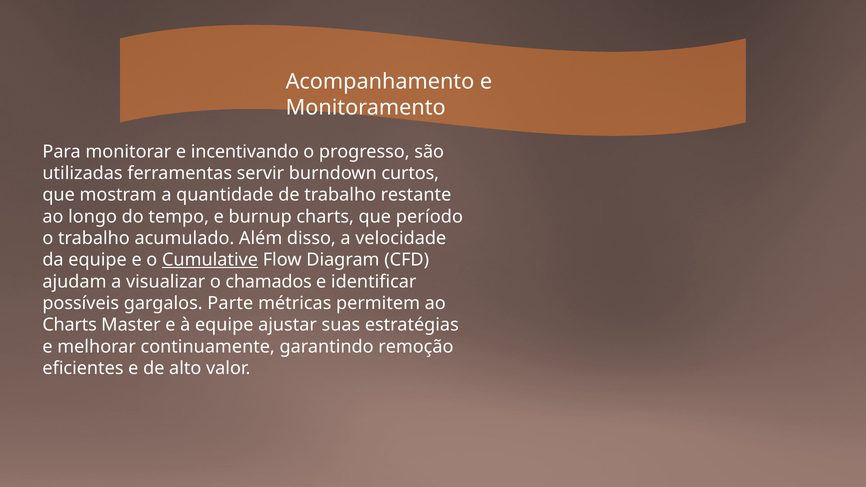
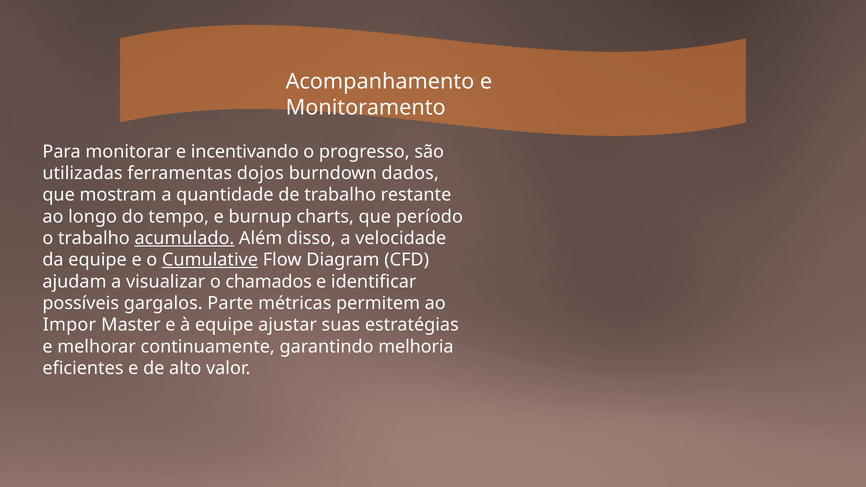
servir: servir -> dojos (260, 173)
curtos: curtos -> dados (410, 173)
acumulado underline: none -> present (184, 238)
Charts: Charts -> Impor (69, 325)
remoção: remoção -> melhoria (416, 347)
